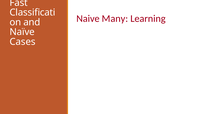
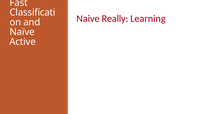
Many: Many -> Really (115, 19)
Cases: Cases -> Active (23, 42)
